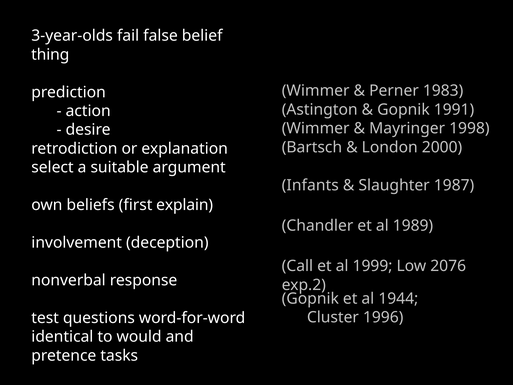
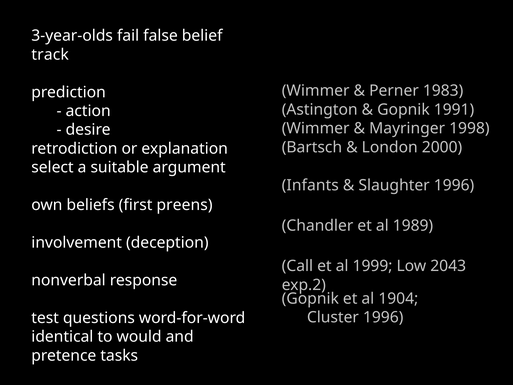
thing: thing -> track (50, 55)
Slaughter 1987: 1987 -> 1996 (454, 185)
explain: explain -> preens (185, 205)
2076: 2076 -> 2043 (448, 266)
1944: 1944 -> 1904 (398, 298)
